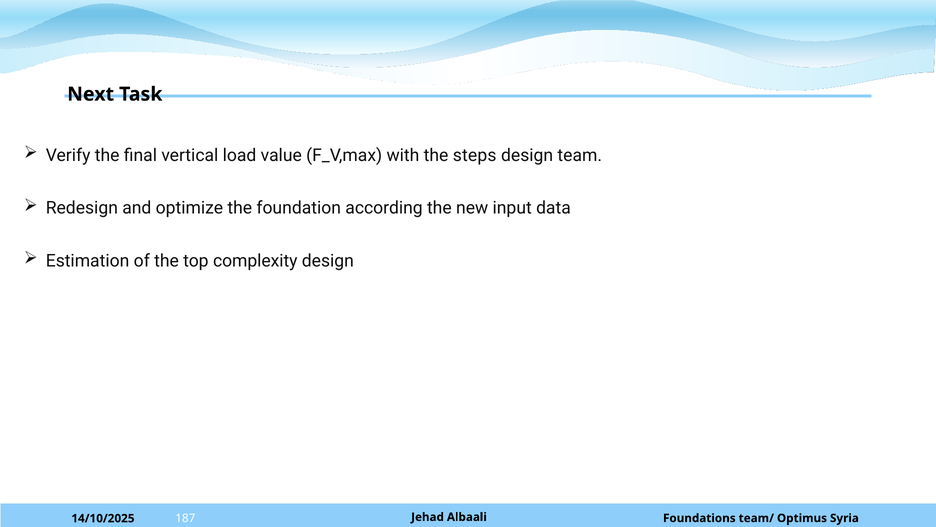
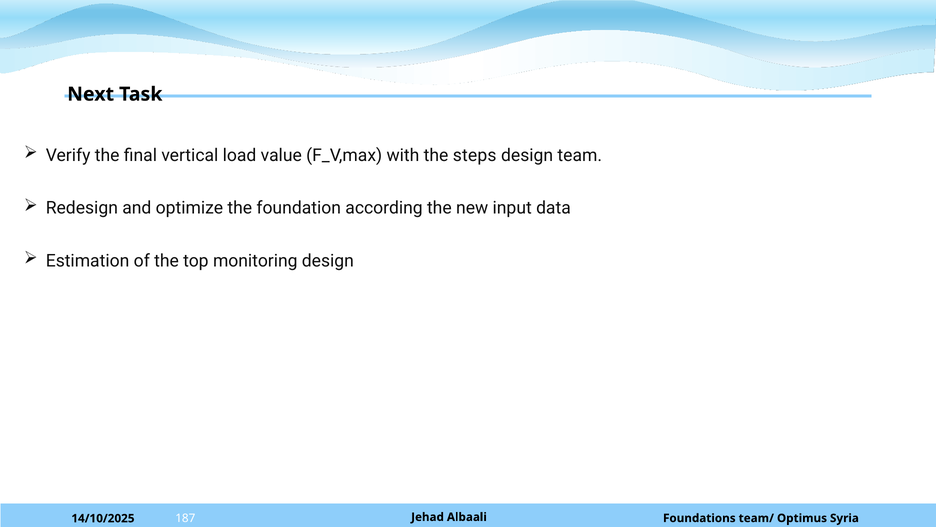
complexity: complexity -> monitoring (255, 261)
